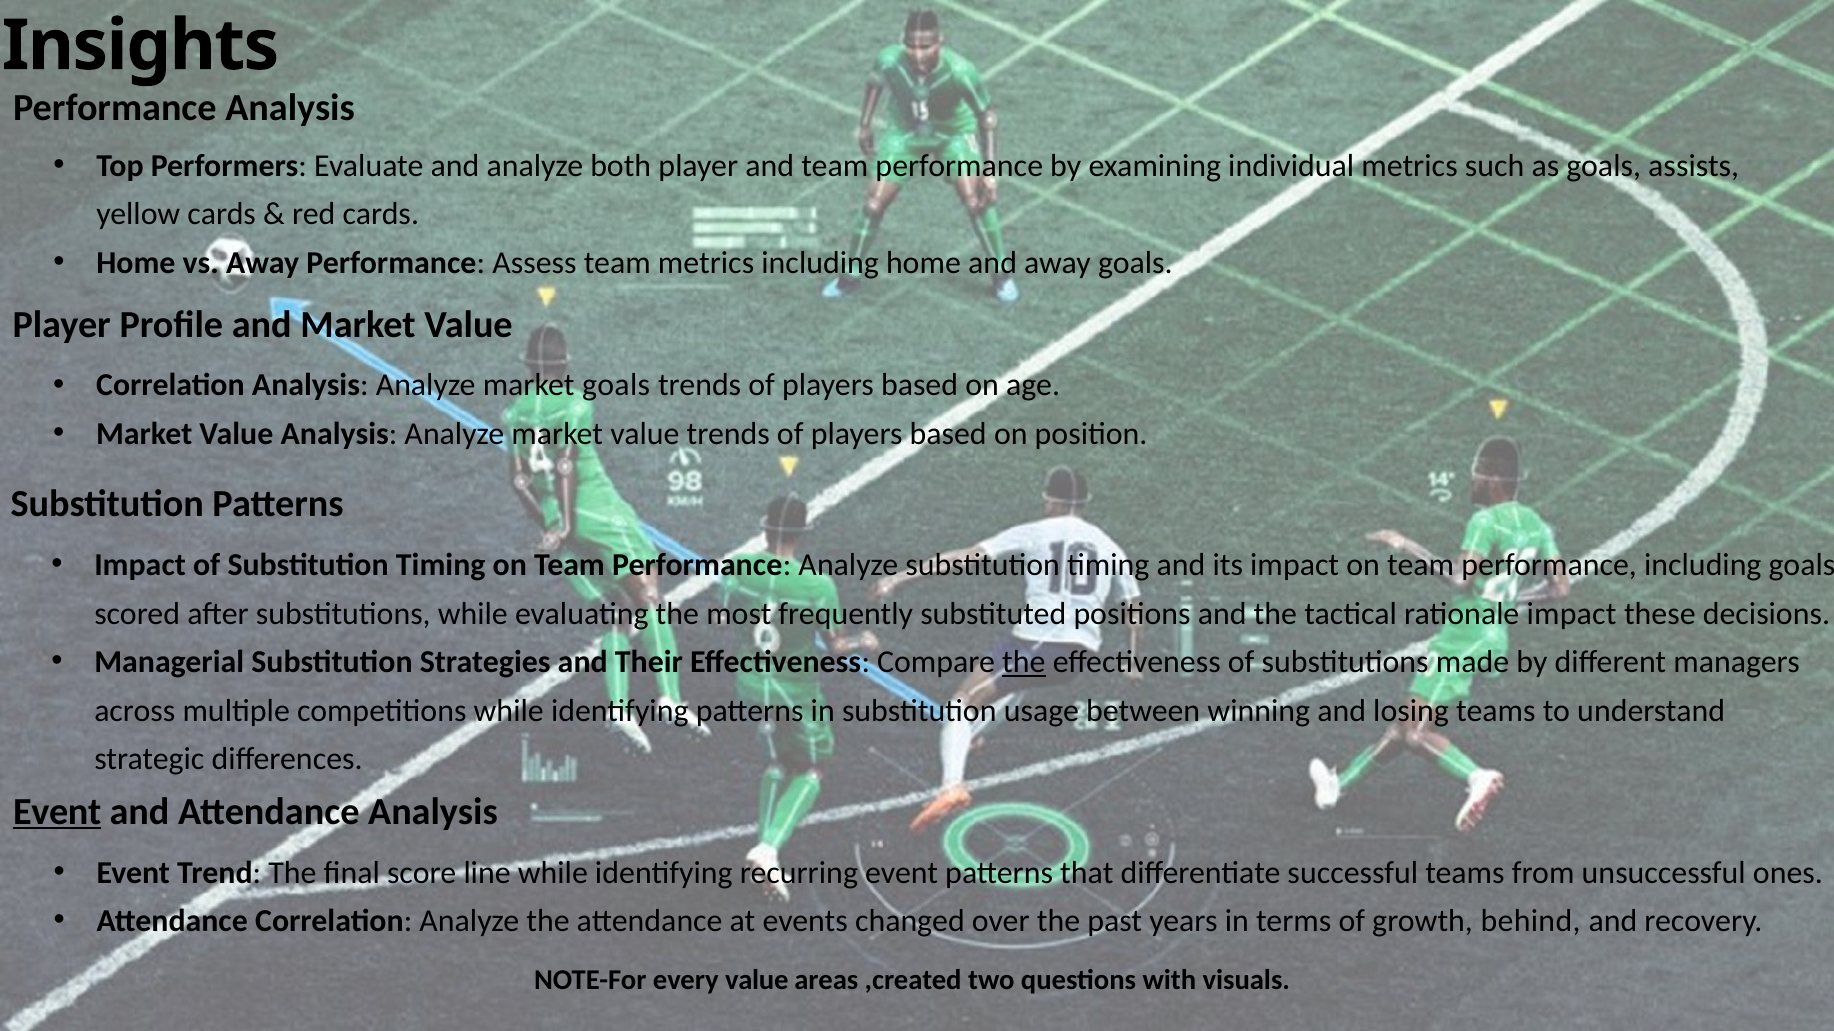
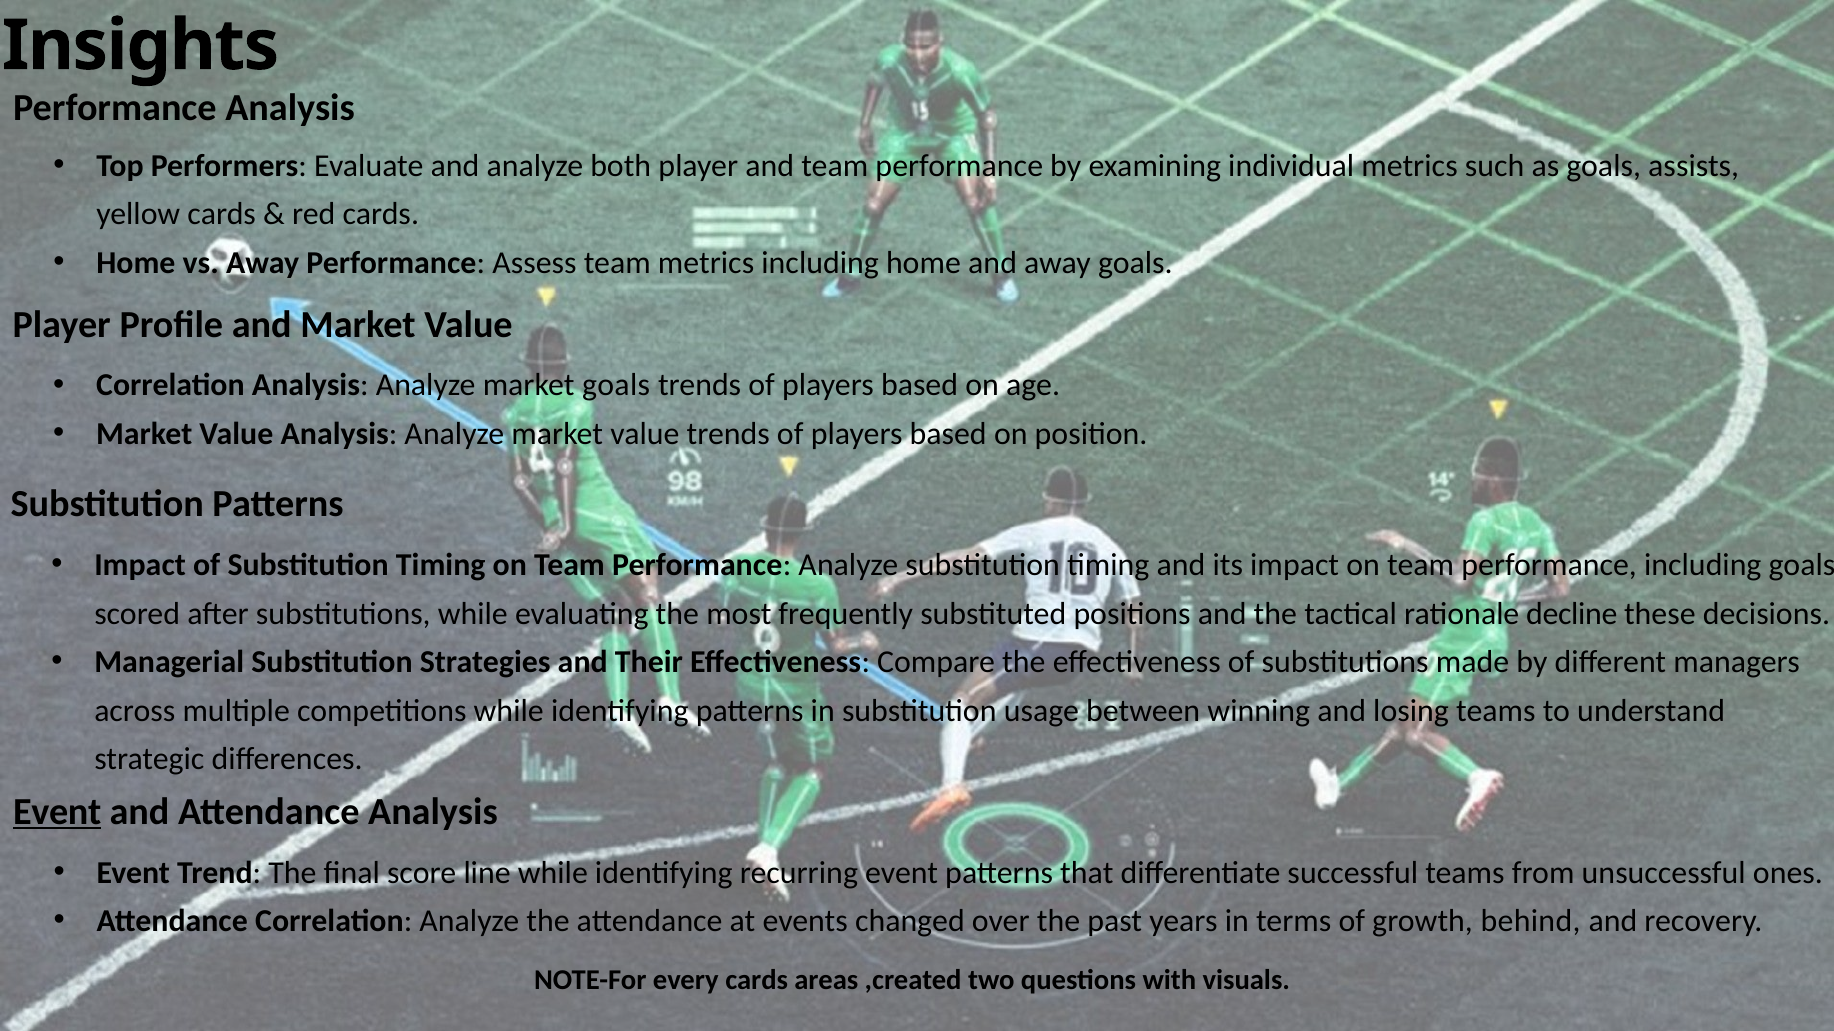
rationale impact: impact -> decline (1572, 614)
the underline: present -> none (1024, 663)
every value: value -> cards (757, 981)
